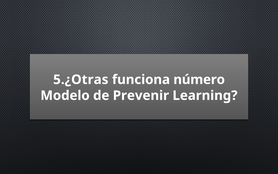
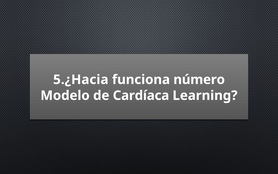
5.¿Otras: 5.¿Otras -> 5.¿Hacia (81, 80)
Prevenir: Prevenir -> Cardíaca (141, 95)
